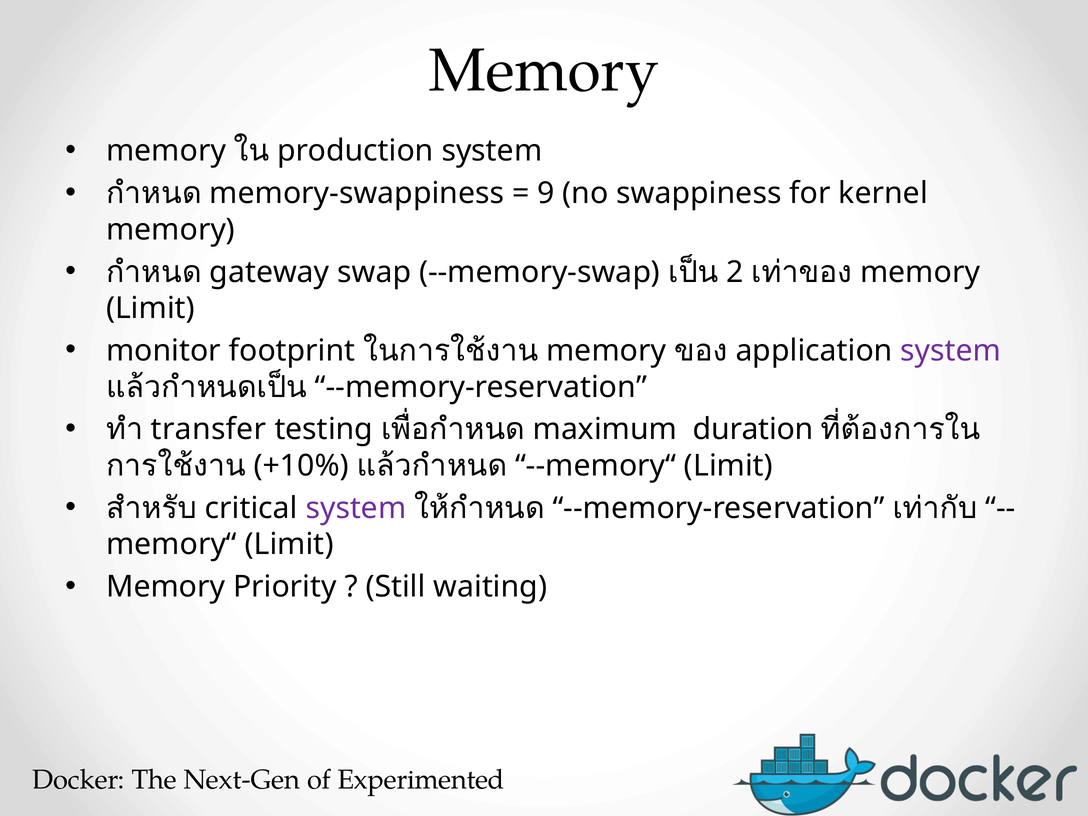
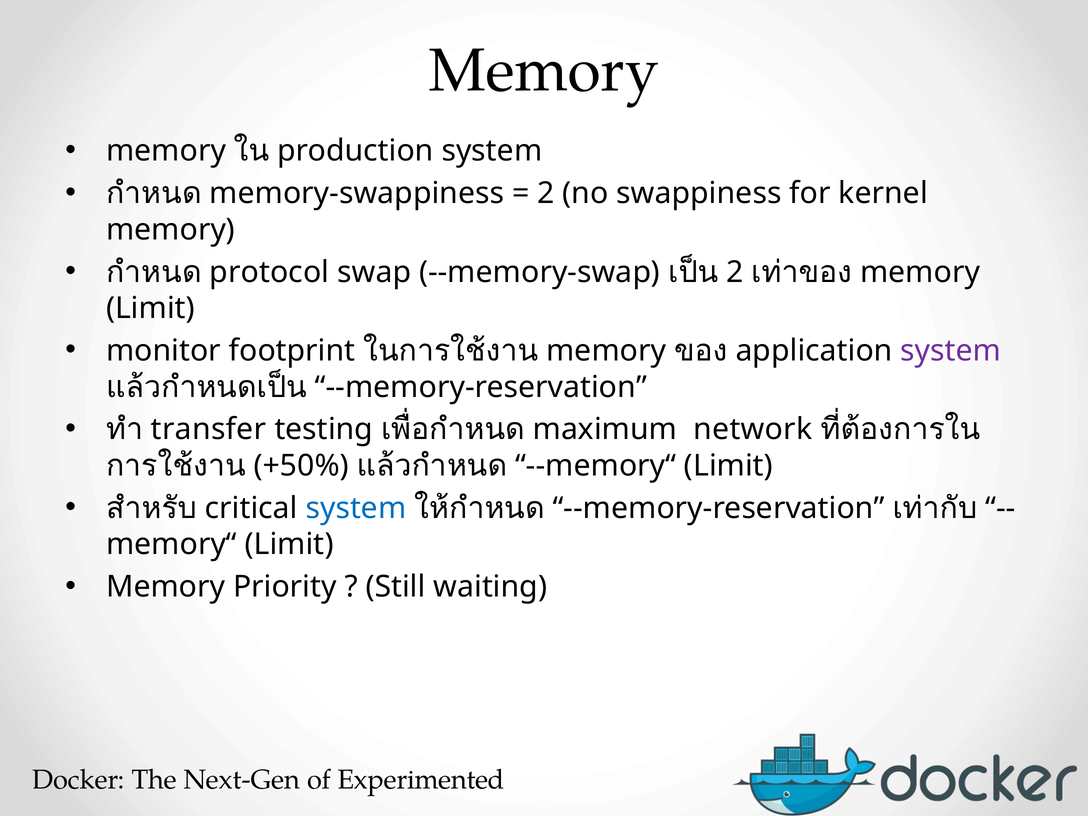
9: 9 -> 2 (546, 193)
gateway: gateway -> protocol (269, 272)
duration: duration -> network (753, 429)
+10%: +10% -> +50% (301, 466)
system colour: purple -> blue (356, 508)
